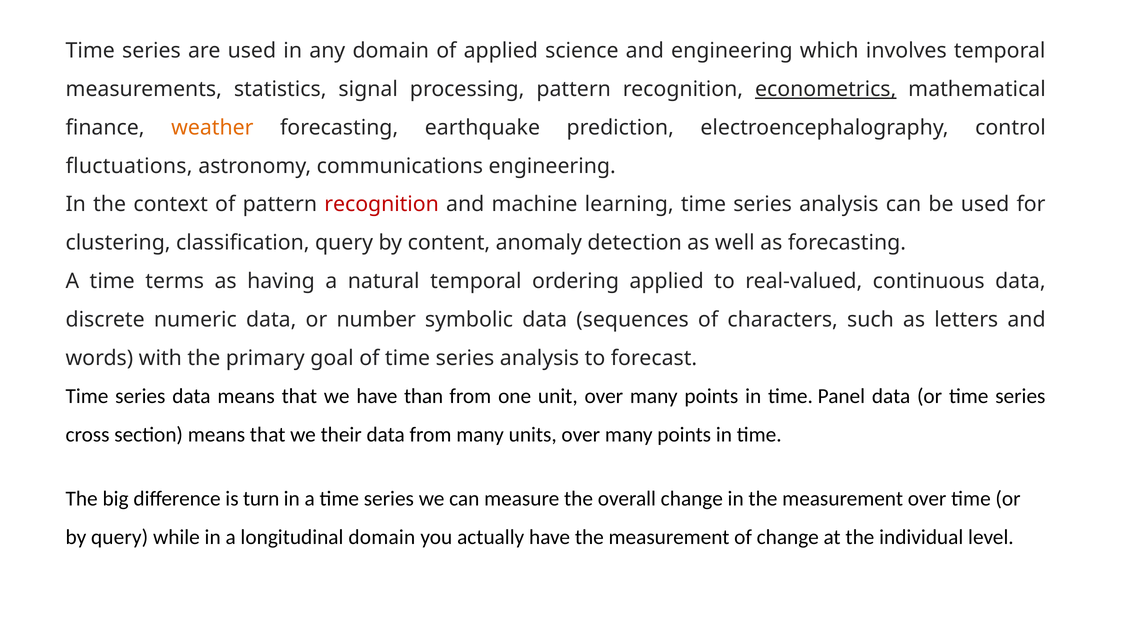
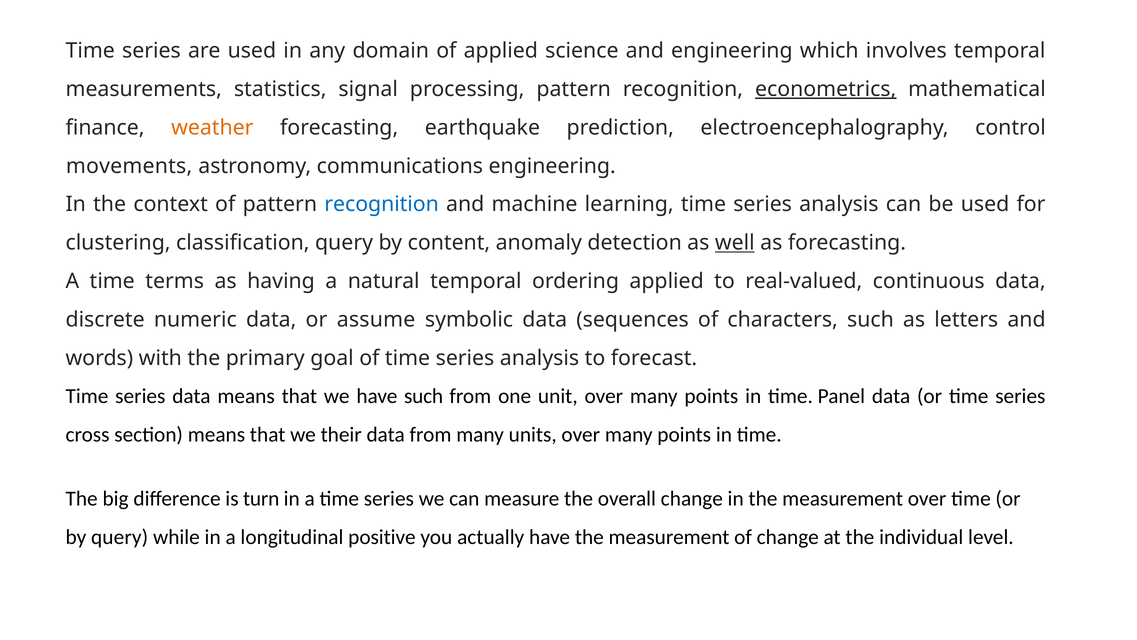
fluctuations: fluctuations -> movements (129, 166)
recognition colour: red -> blue (382, 204)
well underline: none -> present (735, 243)
number: number -> assume (376, 319)
have than: than -> such (424, 396)
longitudinal domain: domain -> positive (382, 537)
